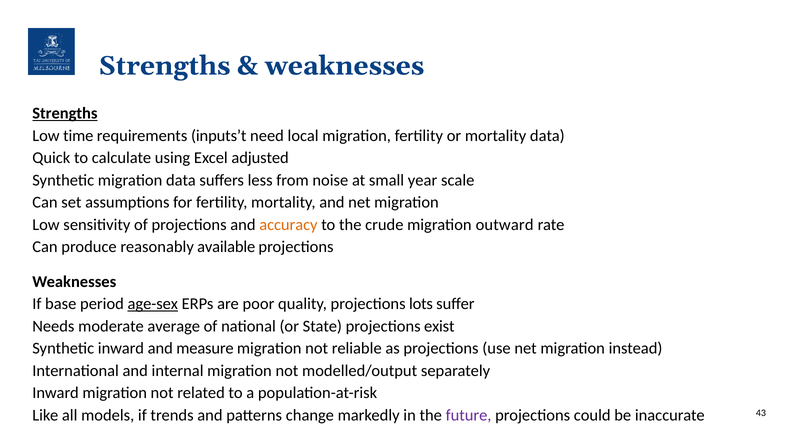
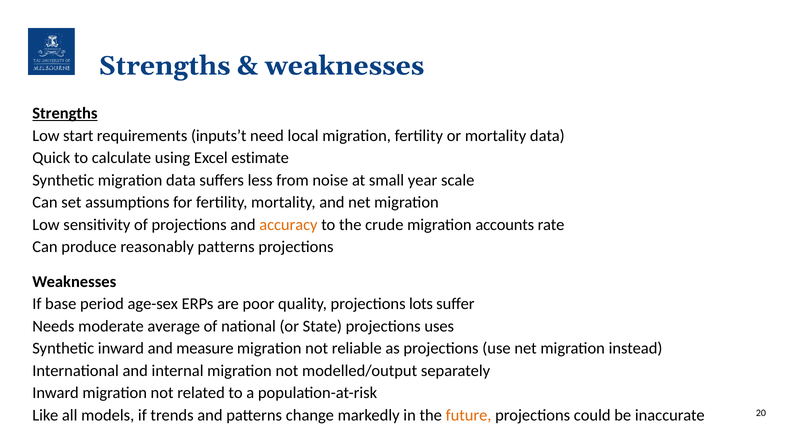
time: time -> start (78, 136)
adjusted: adjusted -> estimate (260, 158)
outward: outward -> accounts (505, 225)
reasonably available: available -> patterns (226, 247)
age-sex underline: present -> none (153, 304)
exist: exist -> uses (439, 326)
future colour: purple -> orange (469, 415)
43: 43 -> 20 (761, 413)
